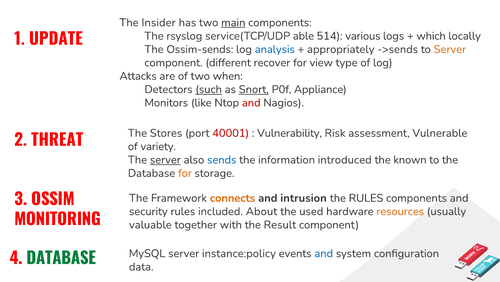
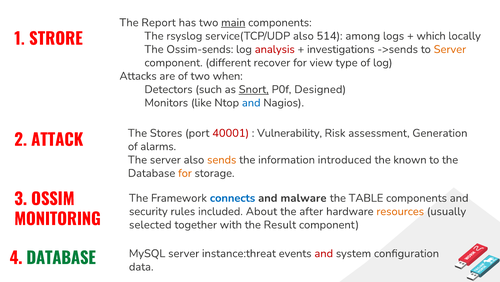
Insider: Insider -> Report (159, 23)
service(TCP/UDP able: able -> also (303, 36)
various: various -> among (363, 36)
UPDATE: UPDATE -> STRORE (56, 39)
analysis colour: blue -> red (275, 49)
appropriately: appropriately -> investigations (341, 49)
such underline: present -> none (209, 89)
Appliance: Appliance -> Designed (320, 89)
and colour: red -> blue (251, 102)
THREAT: THREAT -> ATTACK (57, 140)
Vulnerable: Vulnerable -> Generation (440, 133)
variety: variety -> alarms (158, 146)
server underline: present -> none (165, 159)
sends colour: blue -> orange (222, 159)
connects colour: orange -> blue (233, 198)
intrusion: intrusion -> malware (303, 198)
the RULES: RULES -> TABLE (366, 198)
used: used -> after (311, 211)
valuable: valuable -> selected (150, 224)
instance:policy: instance:policy -> instance:threat (239, 253)
and colour: blue -> red (324, 253)
